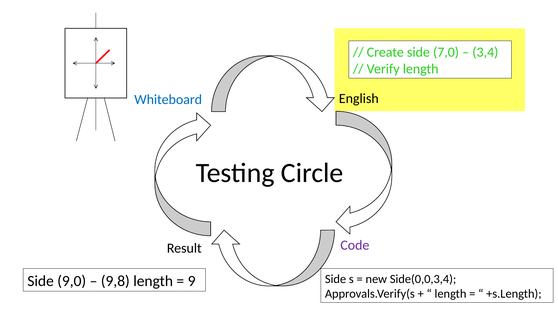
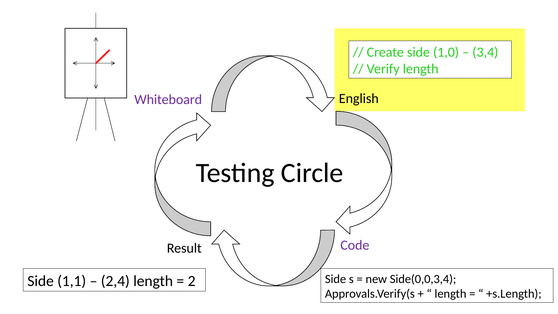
7,0: 7,0 -> 1,0 (446, 52)
Whiteboard colour: blue -> purple (168, 99)
9,0: 9,0 -> 1,1 (72, 281)
9,8: 9,8 -> 2,4 (115, 281)
9: 9 -> 2 (192, 281)
